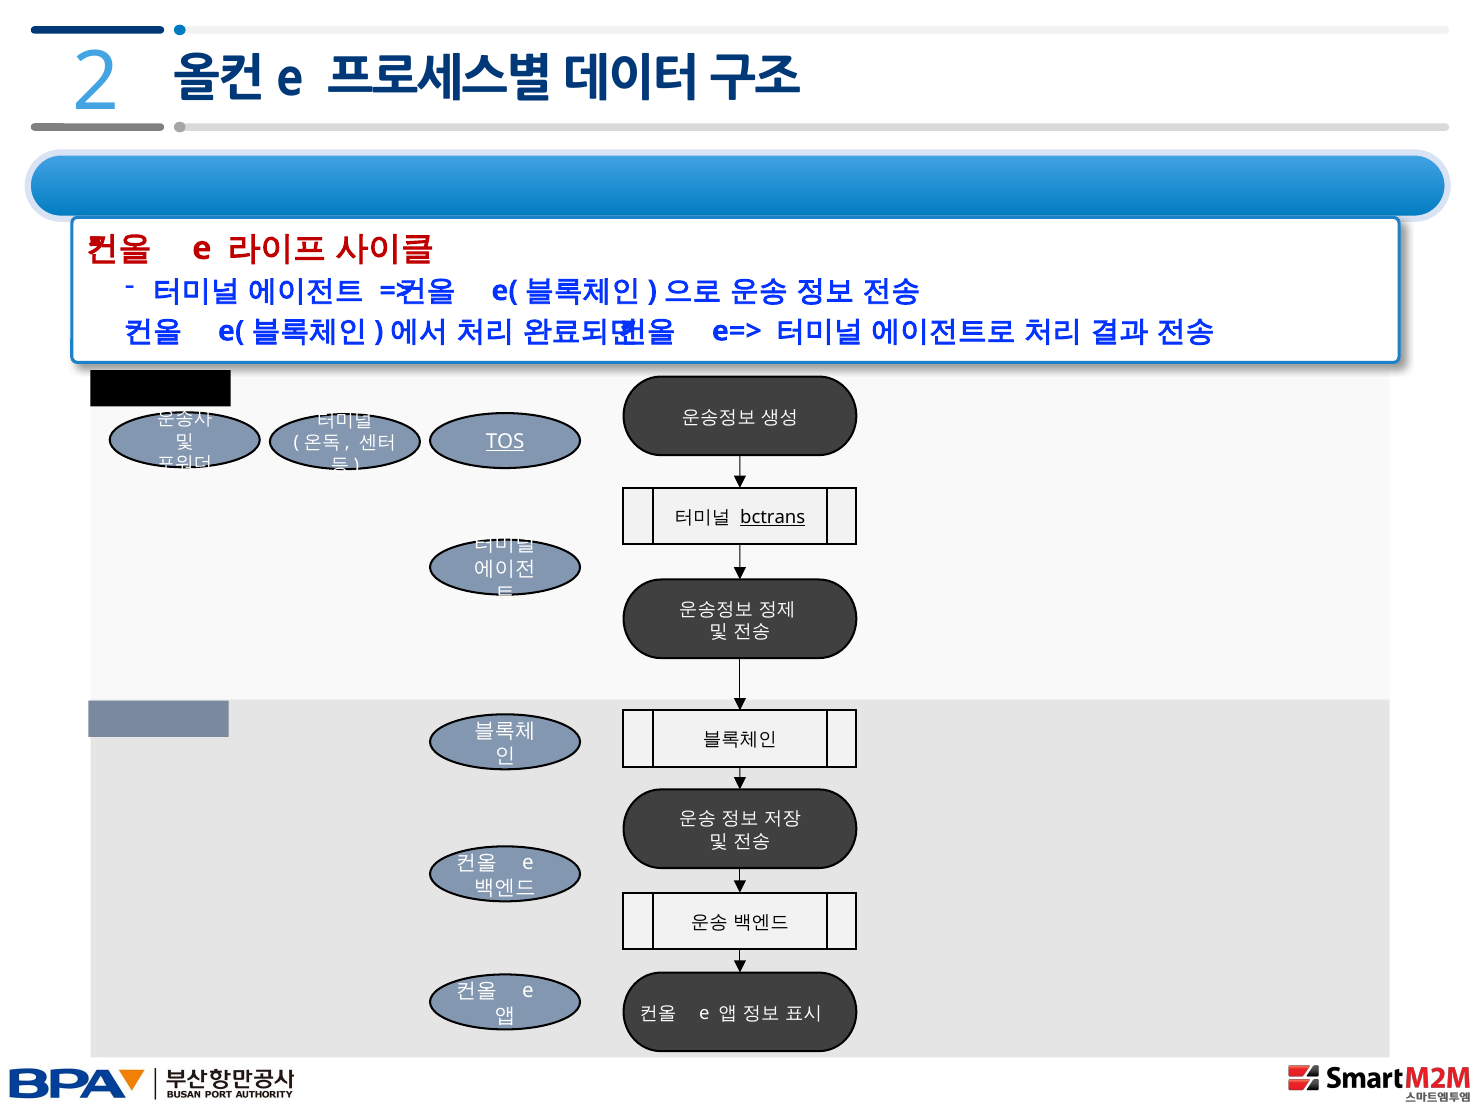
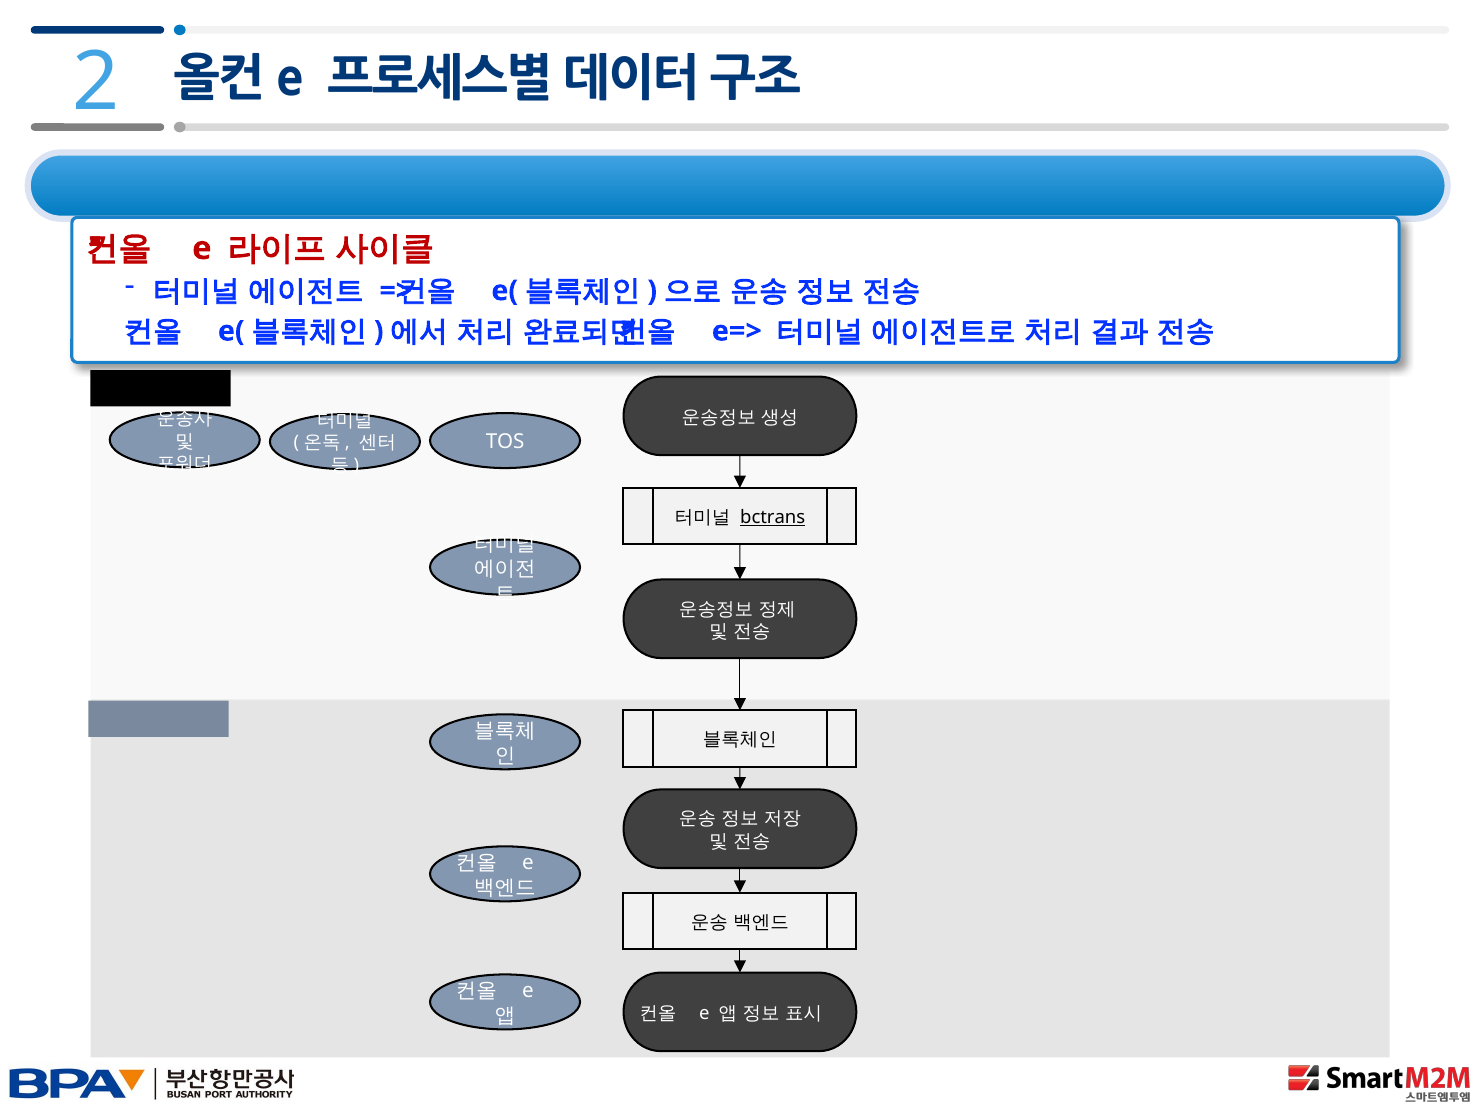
TOS underline: present -> none (505, 442)
